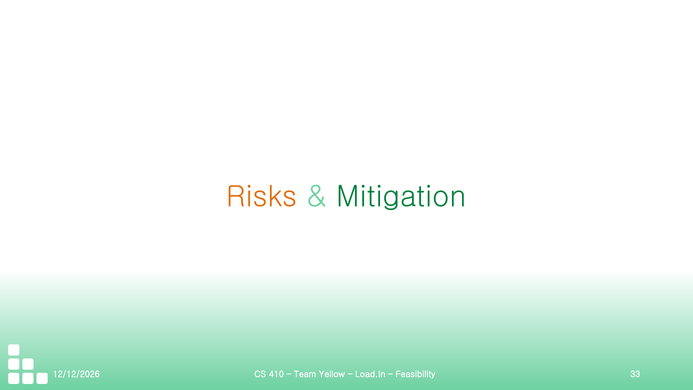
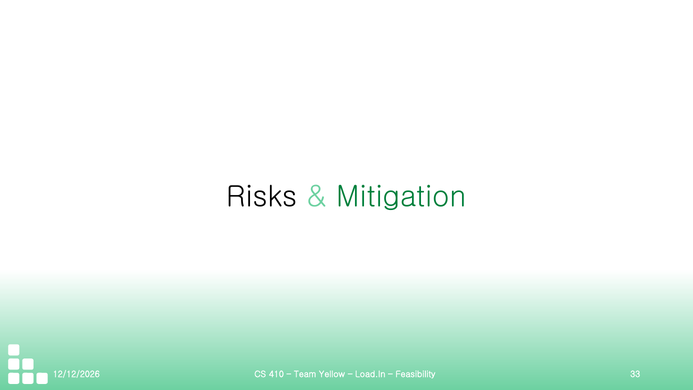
Risks colour: orange -> black (262, 197)
